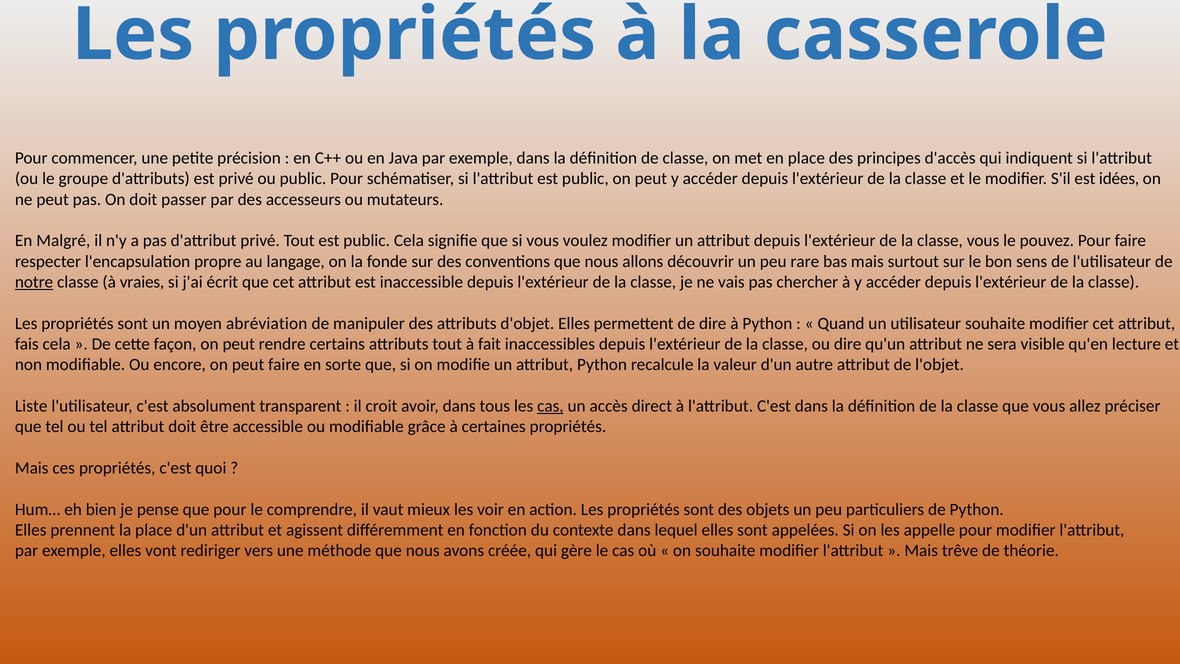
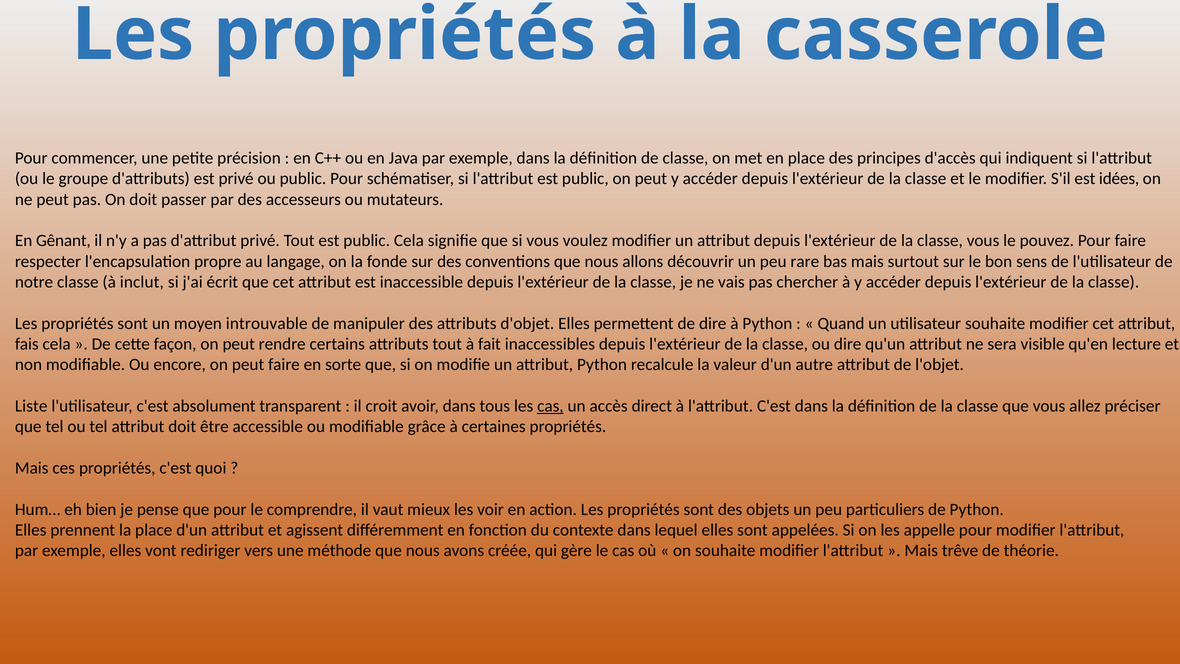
Malgré: Malgré -> Gênant (63, 241)
notre underline: present -> none (34, 282)
vraies: vraies -> inclut (142, 282)
abréviation: abréviation -> introuvable (267, 323)
